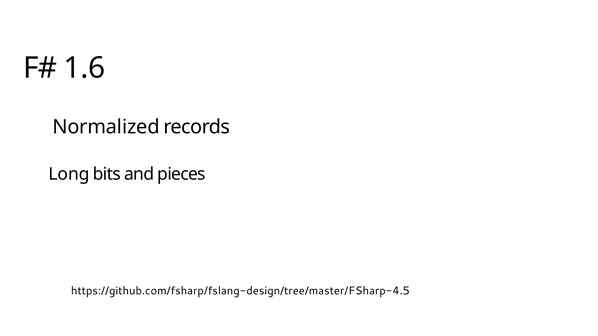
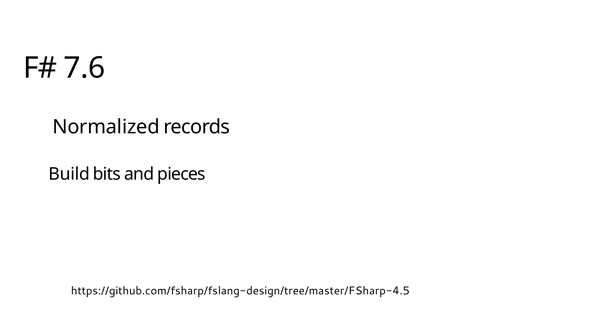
1.6: 1.6 -> 7.6 (84, 68)
Long: Long -> Build (69, 174)
